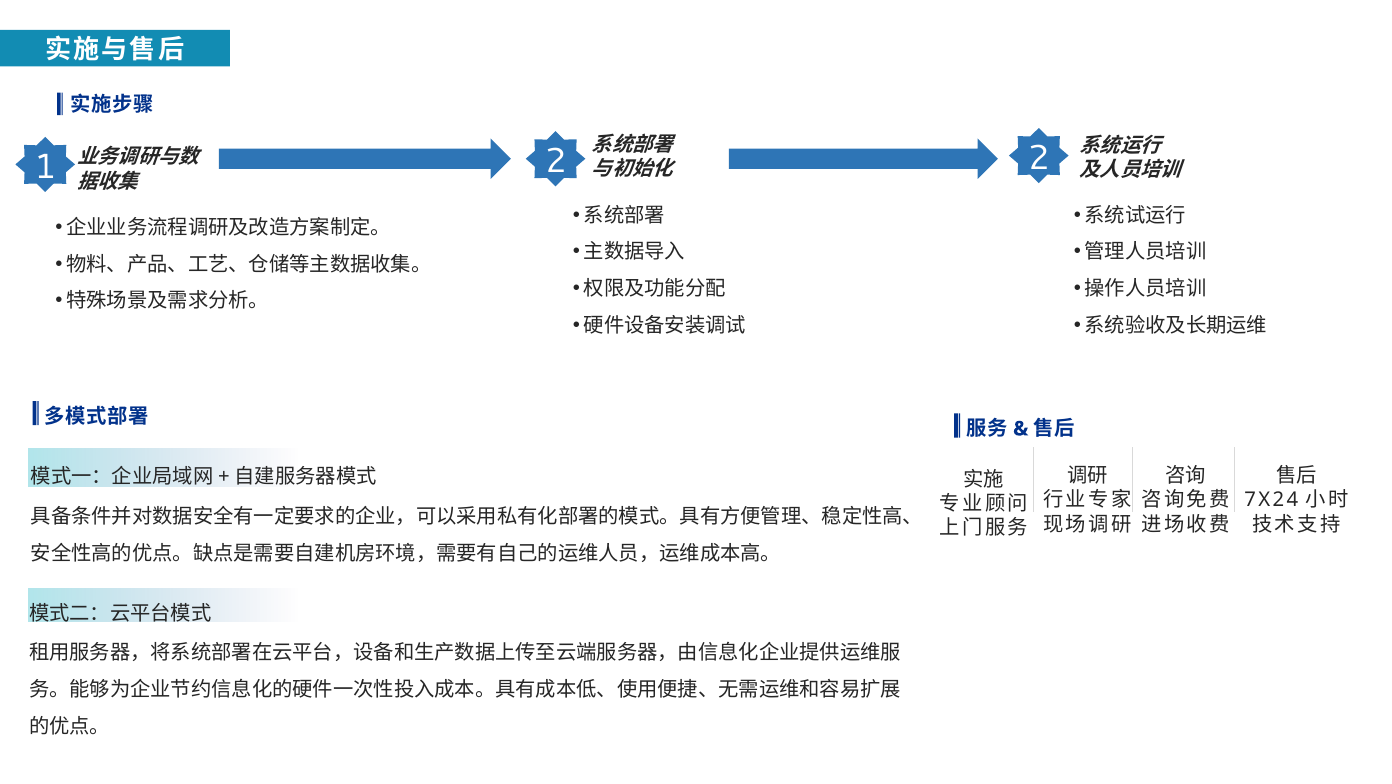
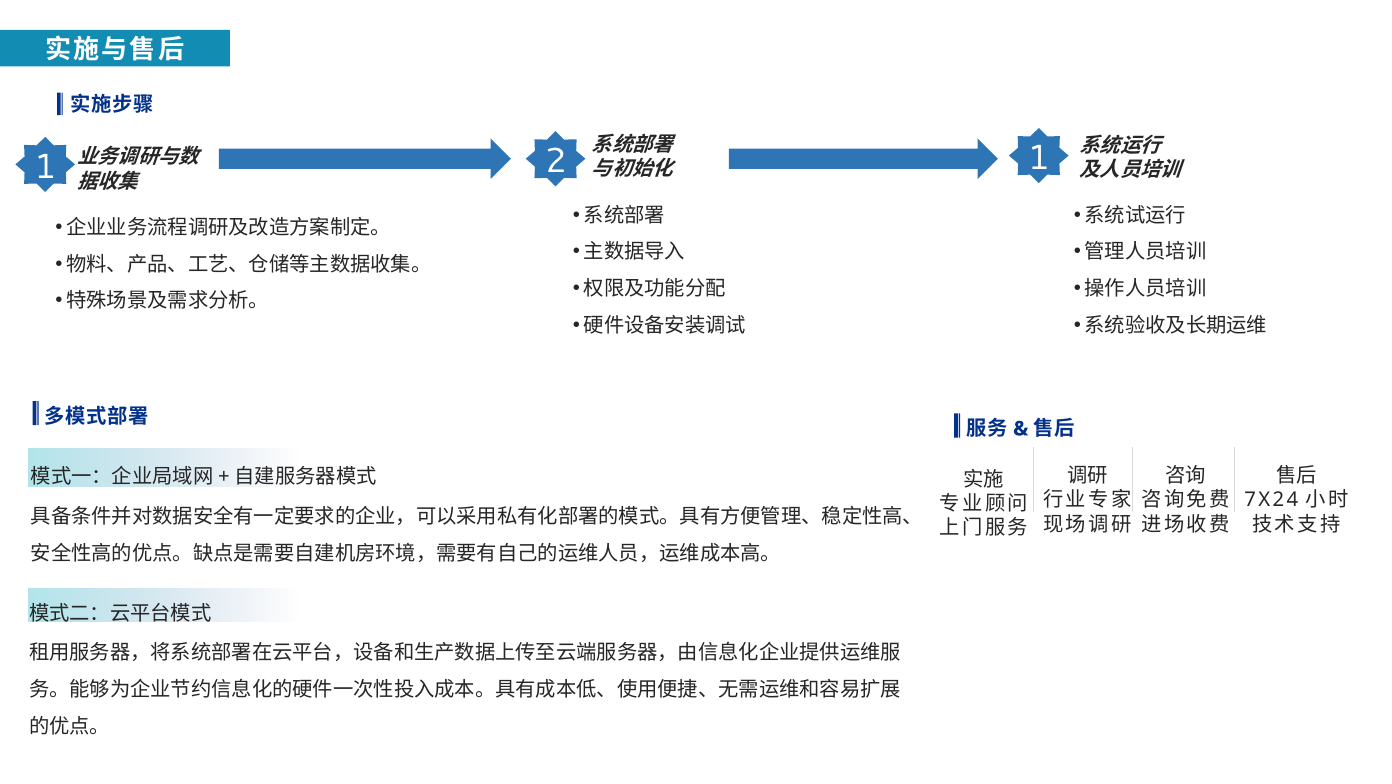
2 2: 2 -> 1 (1039, 158)
